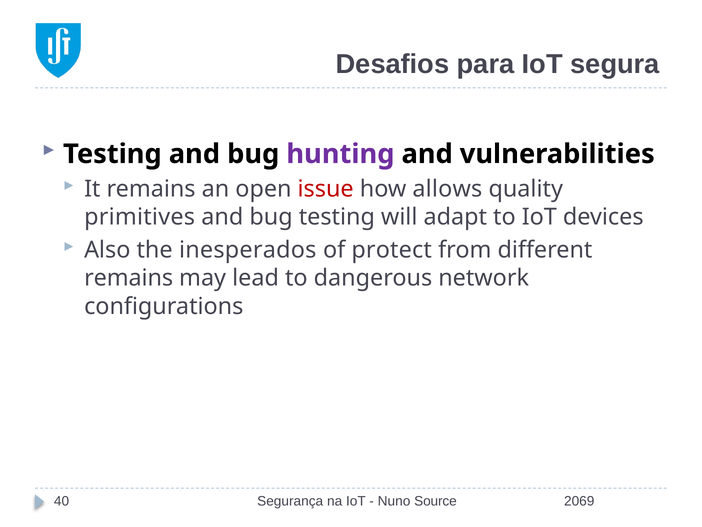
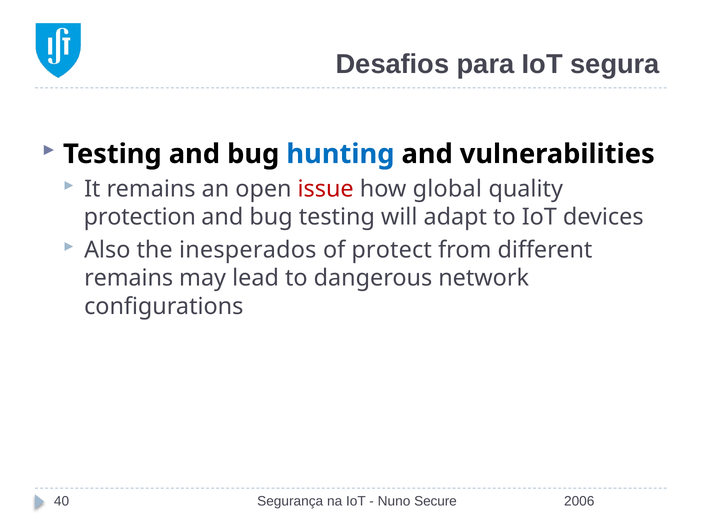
hunting colour: purple -> blue (340, 154)
allows: allows -> global (447, 189)
primitives: primitives -> protection (140, 217)
Source: Source -> Secure (435, 501)
2069: 2069 -> 2006 (579, 501)
